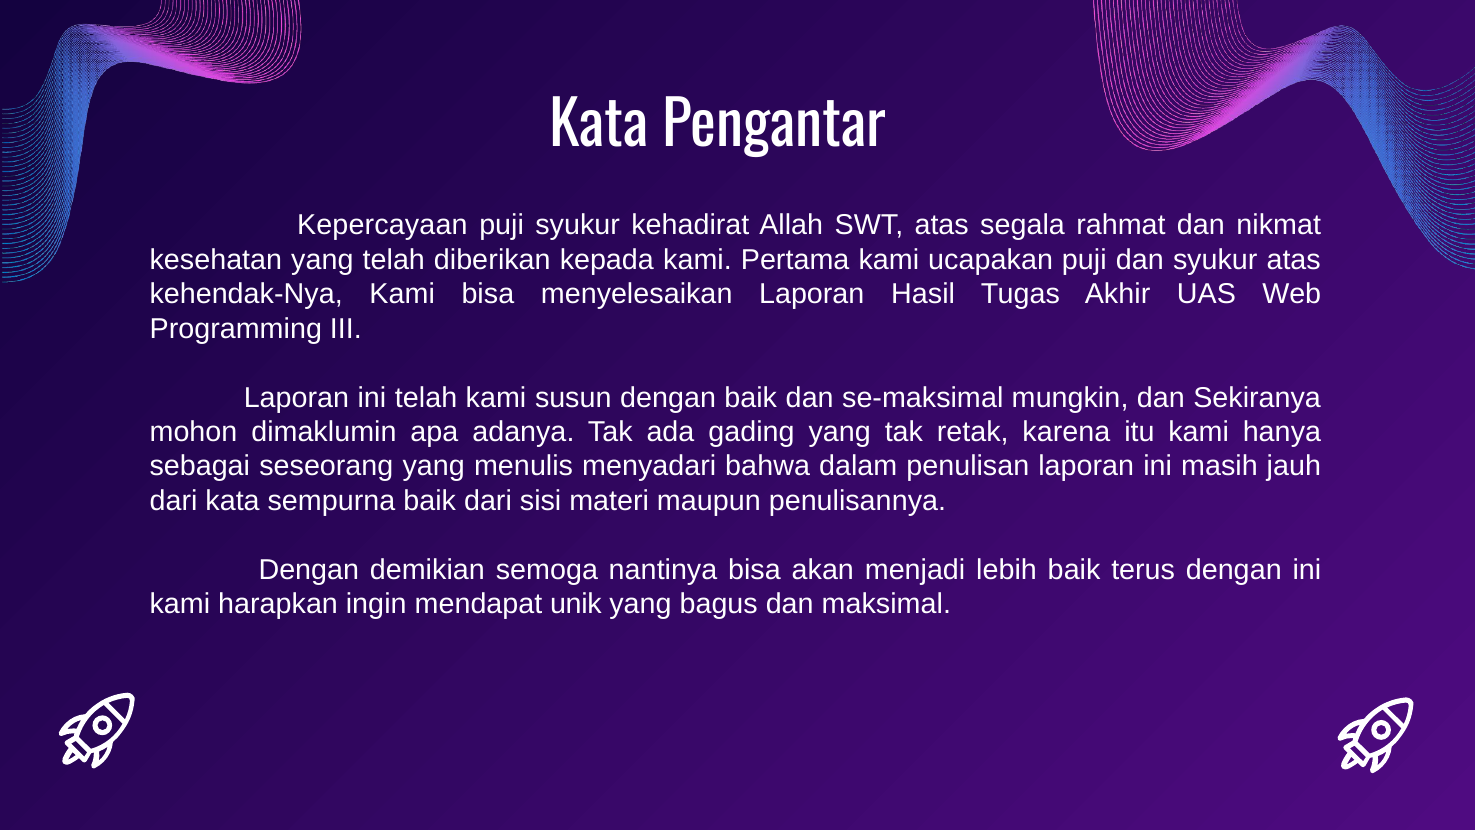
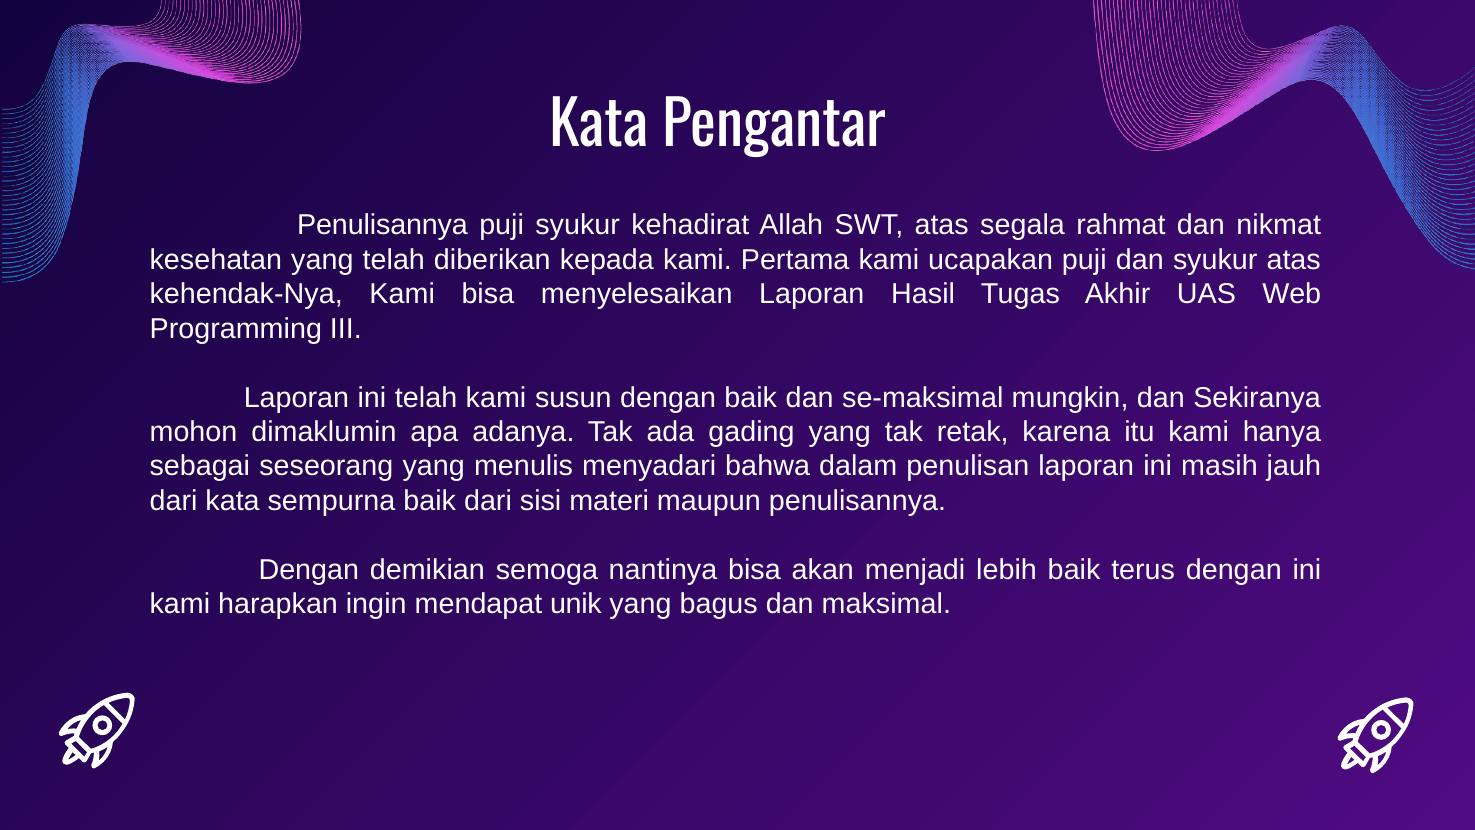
Kepercayaan: Kepercayaan -> Penulisannya (383, 225)
